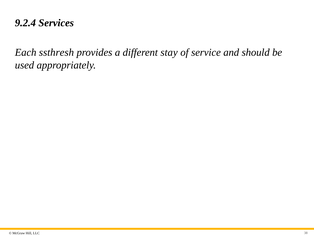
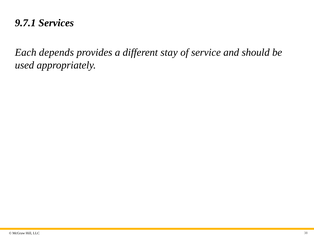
9.2.4: 9.2.4 -> 9.7.1 (25, 23)
ssthresh: ssthresh -> depends (56, 52)
